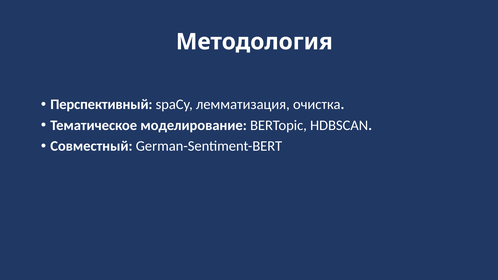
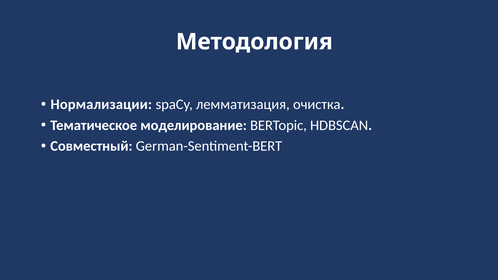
Перспективный: Перспективный -> Нормализации (101, 105)
